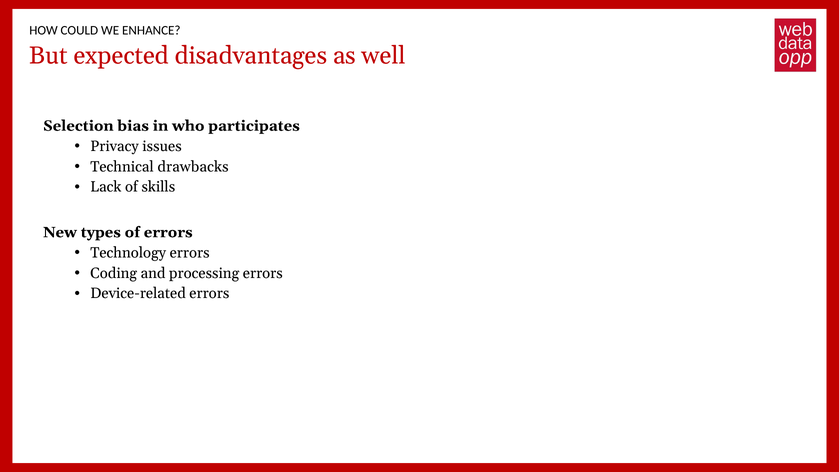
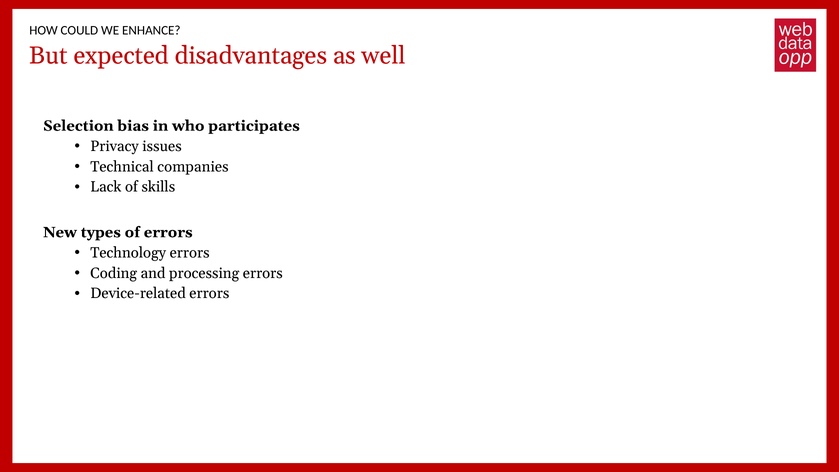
Technical drawbacks: drawbacks -> companies (193, 167)
